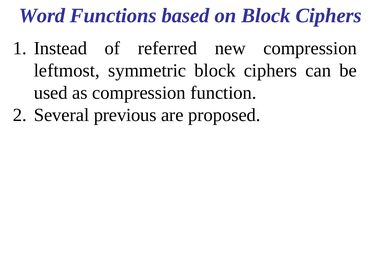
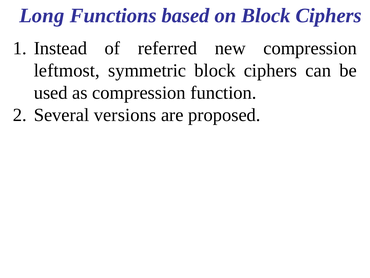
Word: Word -> Long (42, 16)
previous: previous -> versions (125, 115)
